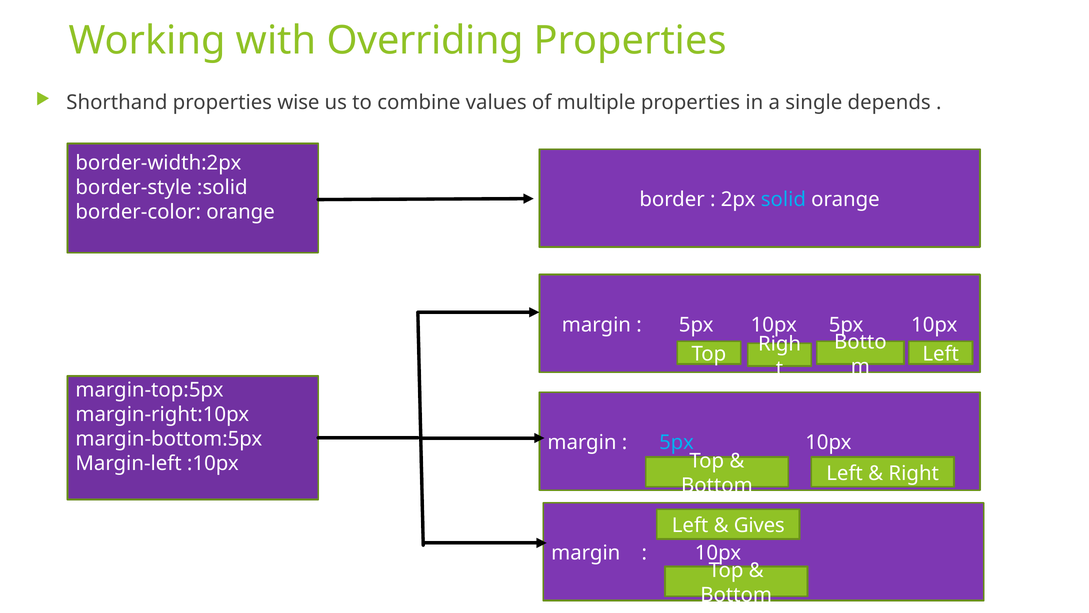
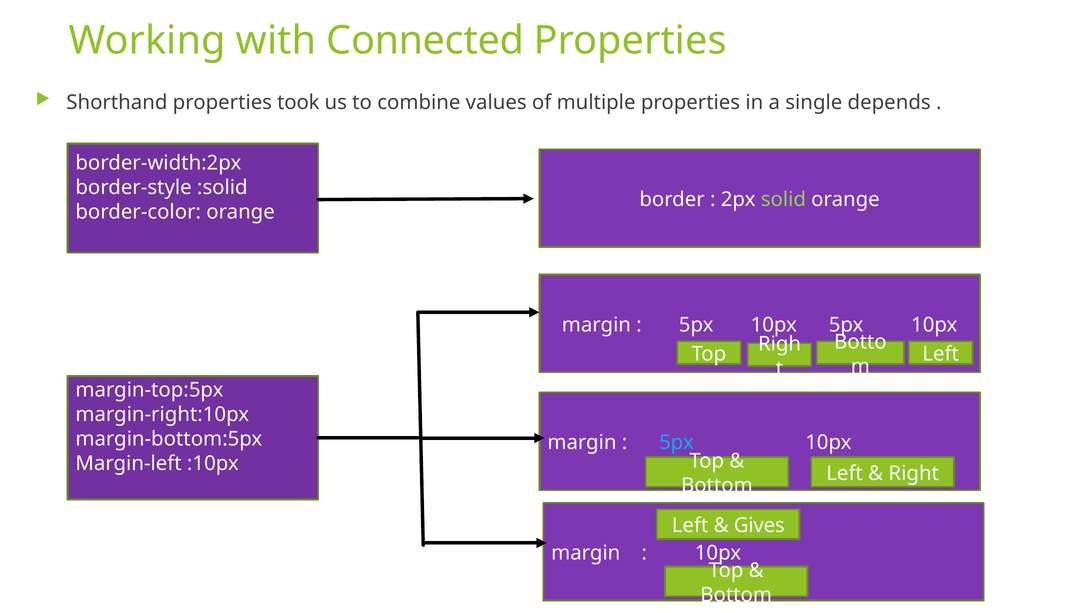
Overriding: Overriding -> Connected (425, 40)
wise: wise -> took (298, 102)
solid colour: light blue -> light green (783, 199)
